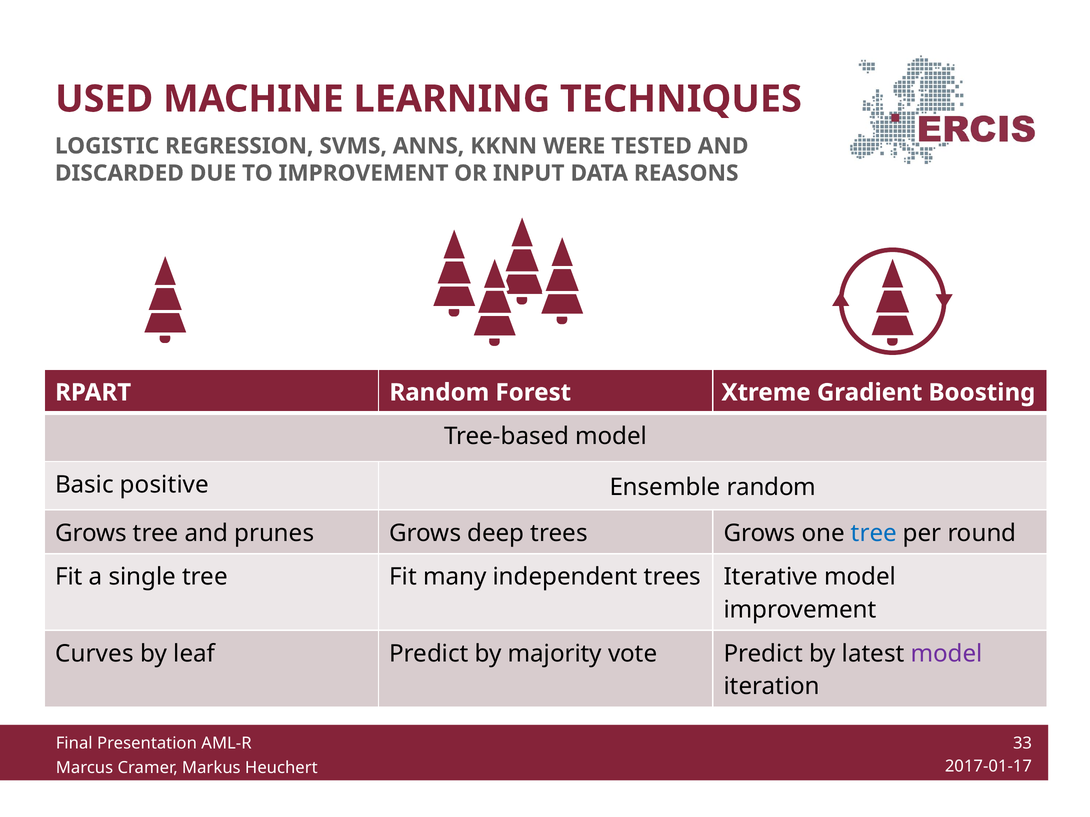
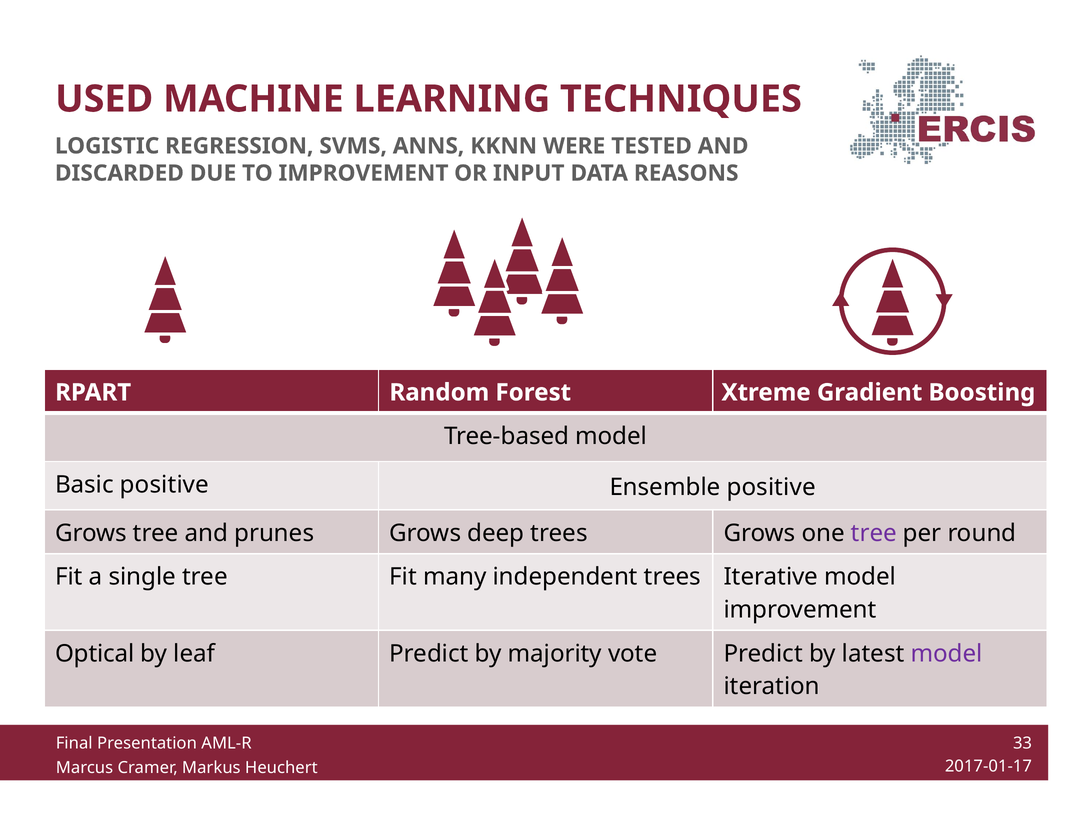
Ensemble random: random -> positive (771, 487)
tree colour: blue -> purple (874, 533)
Curves: Curves -> Optical (95, 654)
